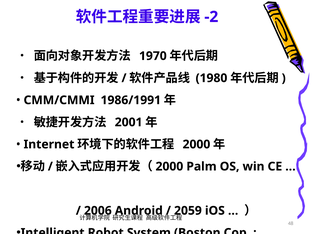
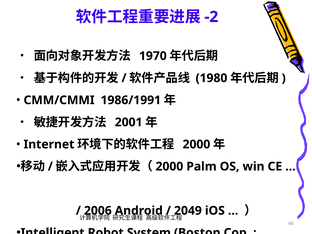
2059: 2059 -> 2049 (188, 211)
